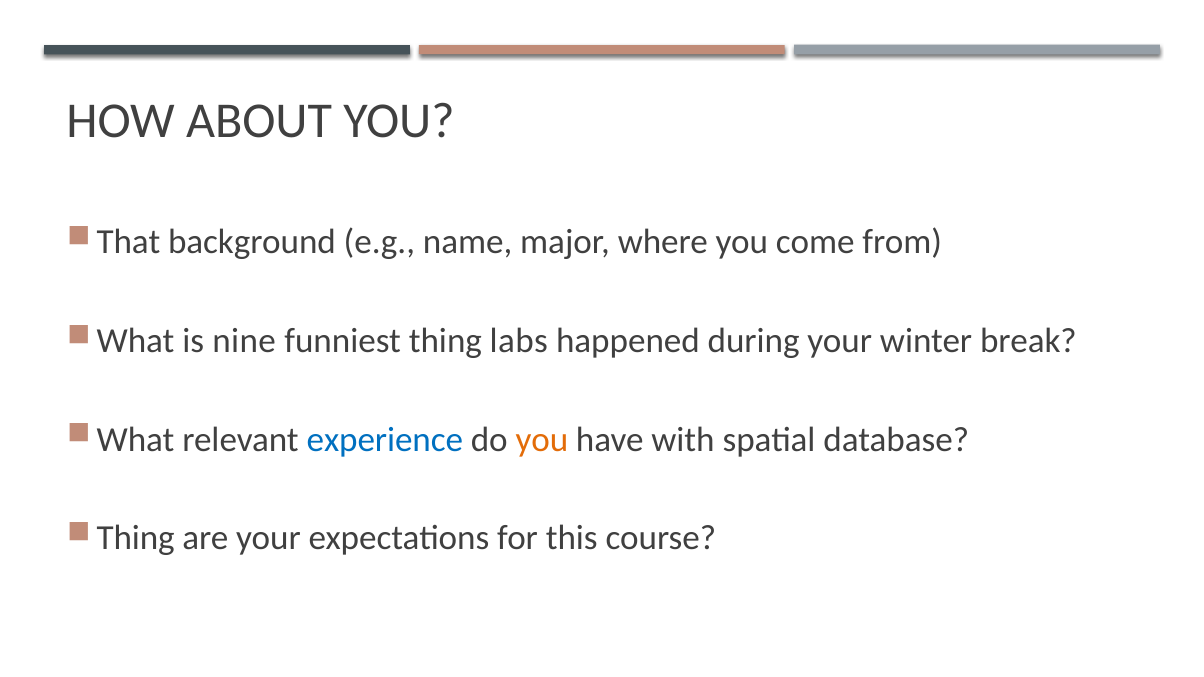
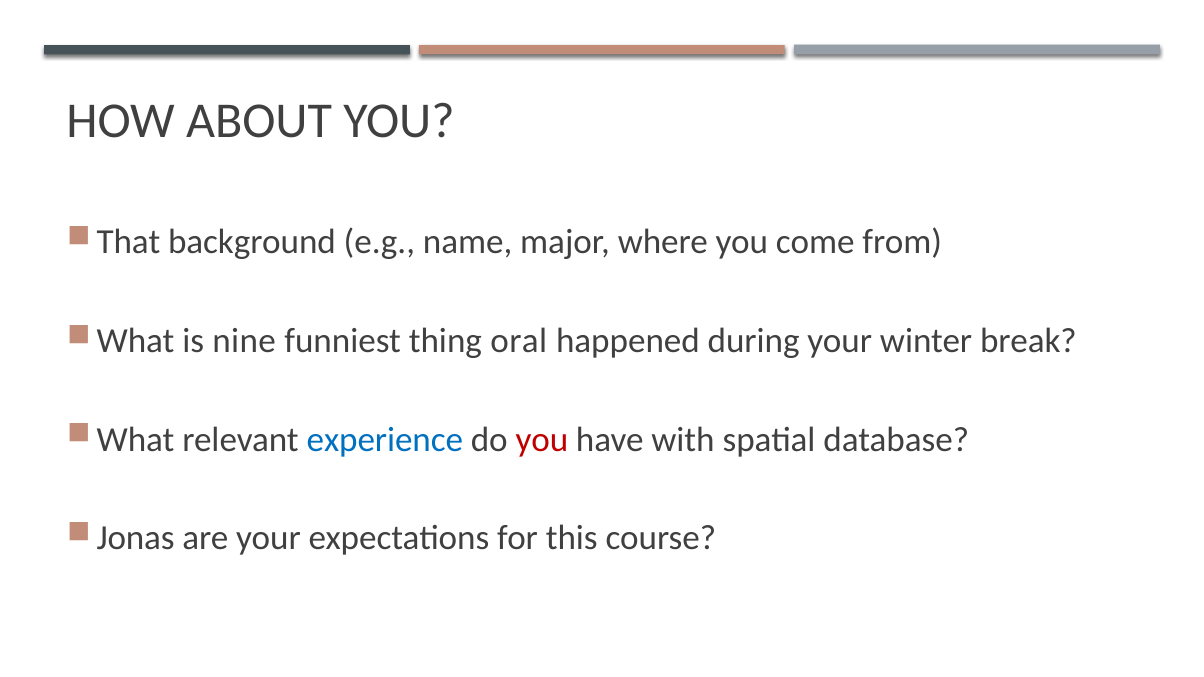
labs: labs -> oral (519, 341)
you colour: orange -> red (542, 440)
Thing: Thing -> Jonas (136, 539)
